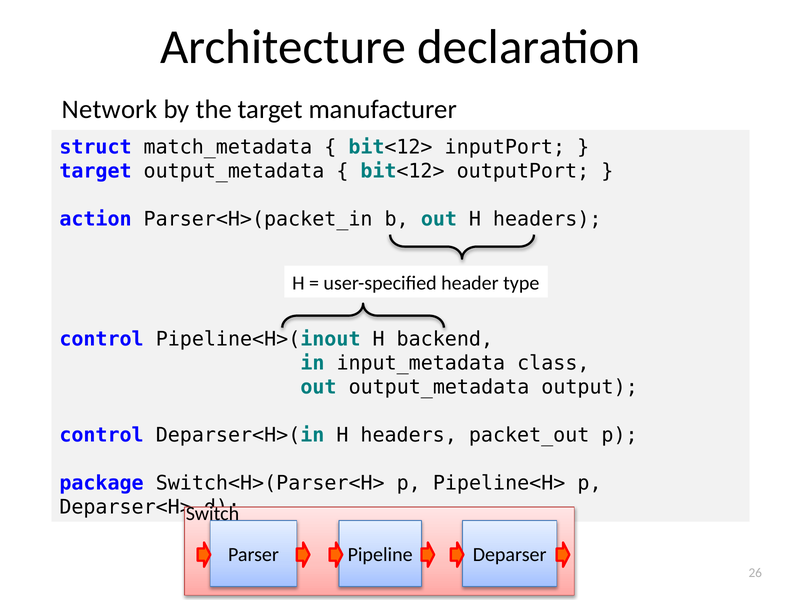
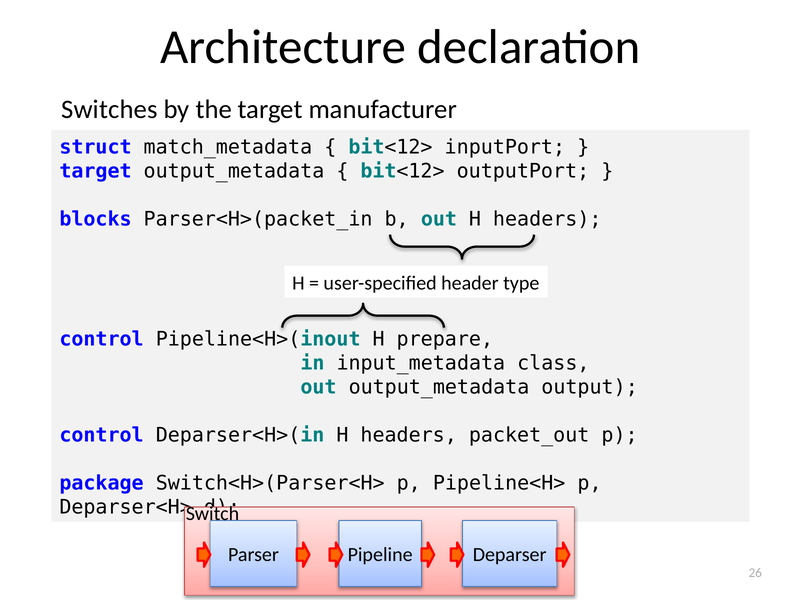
Network: Network -> Switches (109, 109)
action: action -> blocks (96, 220)
backend: backend -> prepare (445, 340)
